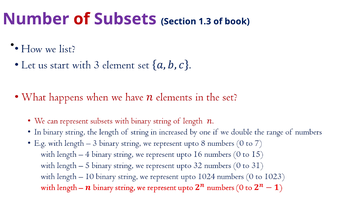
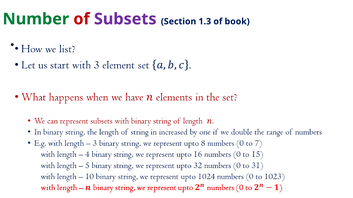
Number colour: purple -> green (36, 19)
